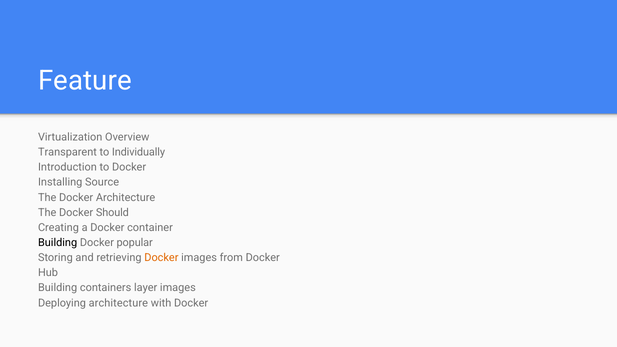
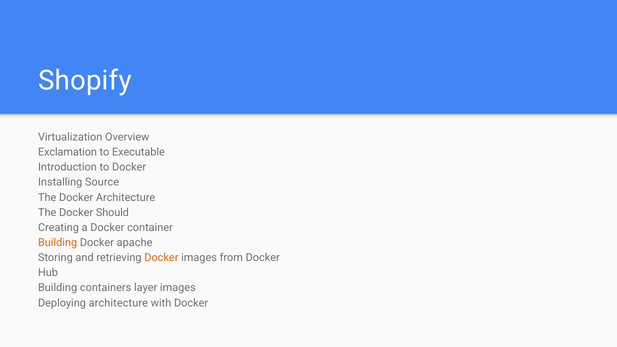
Feature: Feature -> Shopify (85, 81)
Transparent: Transparent -> Exclamation (67, 152)
Individually: Individually -> Executable (138, 152)
Building colour: black -> orange (58, 243)
popular: popular -> apache (135, 243)
